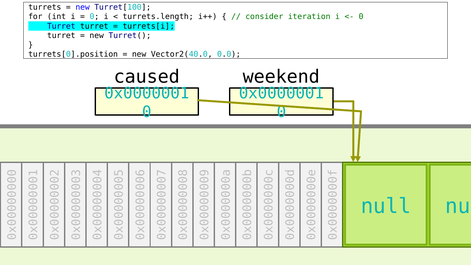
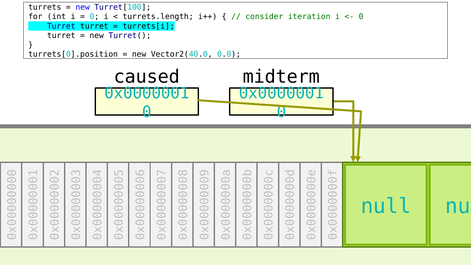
weekend: weekend -> midterm (281, 77)
